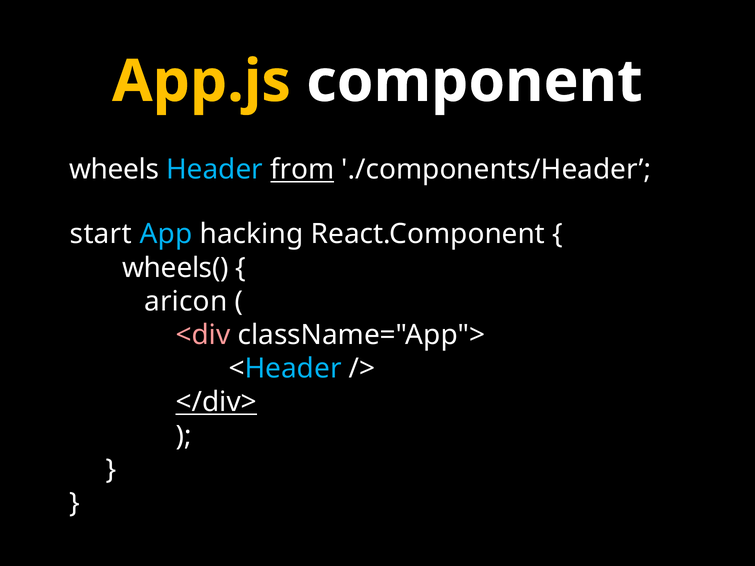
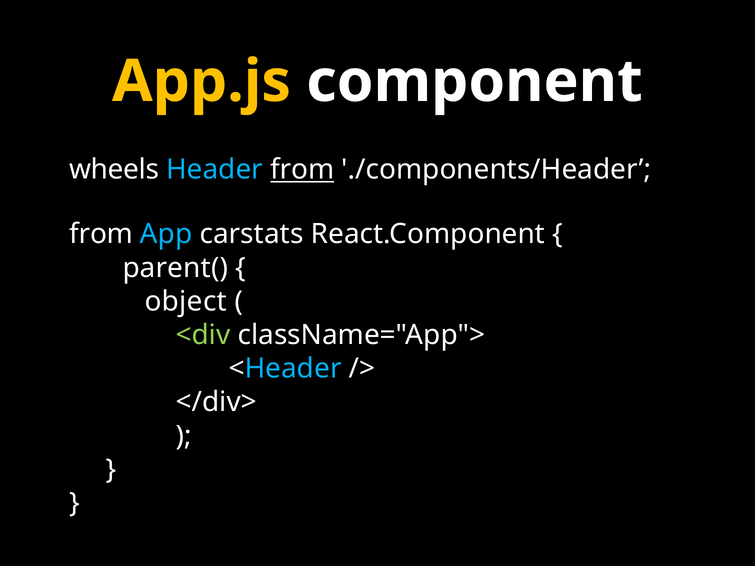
start: start -> from (101, 234)
hacking: hacking -> carstats (252, 234)
wheels(: wheels( -> parent( (175, 268)
aricon: aricon -> object (186, 302)
<div colour: pink -> light green (203, 335)
</div> underline: present -> none (216, 402)
